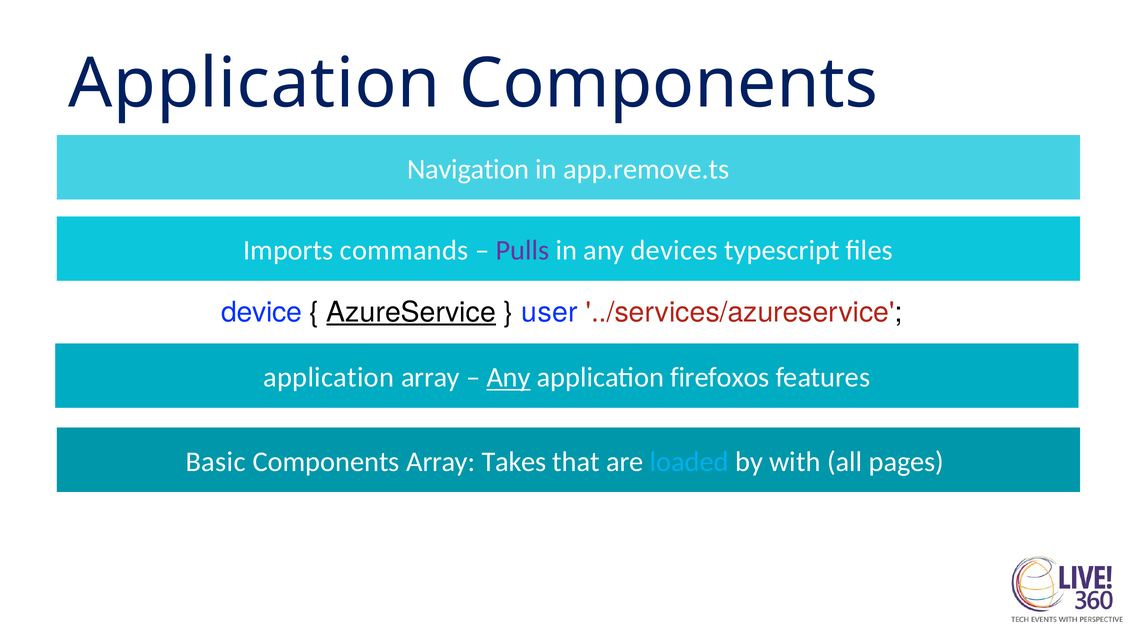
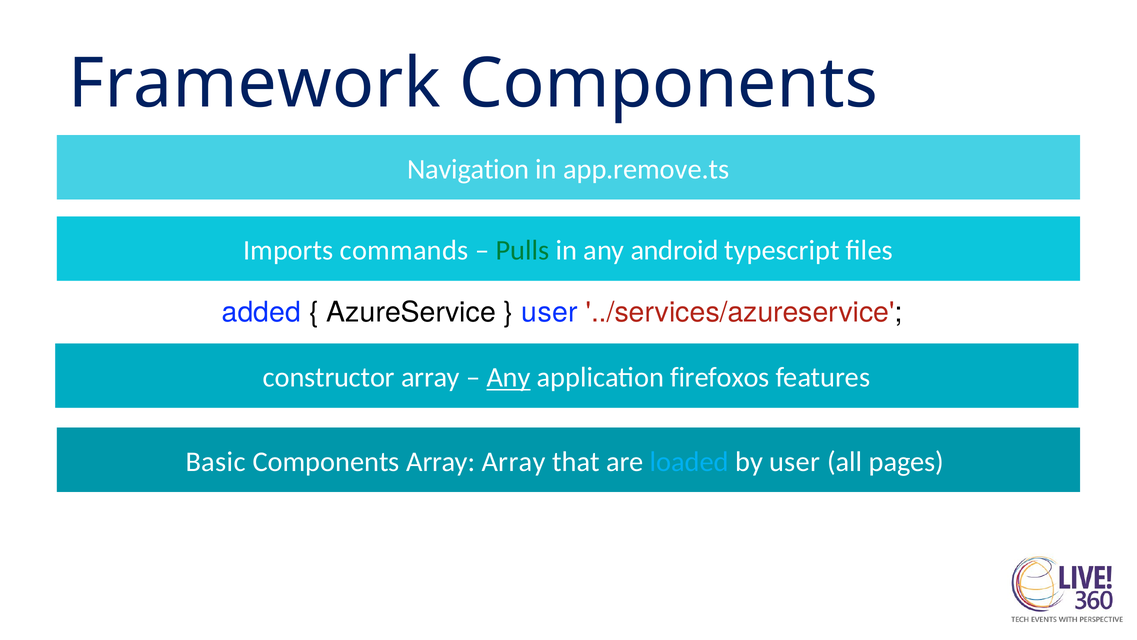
Application: Application -> Framework (254, 84)
Pulls colour: purple -> green (523, 250)
devices: devices -> android (675, 250)
device: device -> added (261, 312)
AzureService underline: present -> none (411, 312)
application: application -> constructor (329, 377)
Array Takes: Takes -> Array (514, 461)
by with: with -> user (795, 461)
